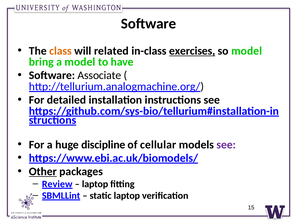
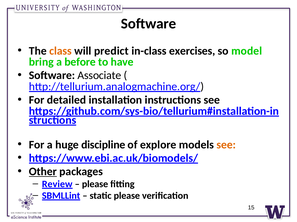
related: related -> predict (111, 51)
exercises underline: present -> none (192, 51)
a model: model -> before (80, 62)
cellular: cellular -> explore (158, 145)
see colour: purple -> orange (226, 145)
laptop: laptop -> please (95, 185)
static laptop: laptop -> please (127, 196)
